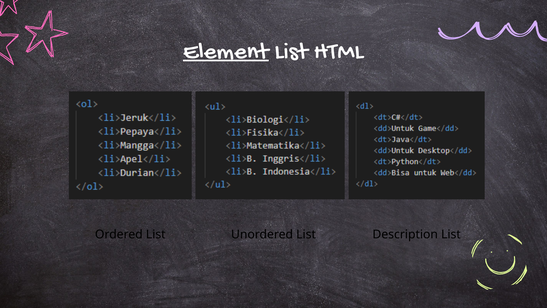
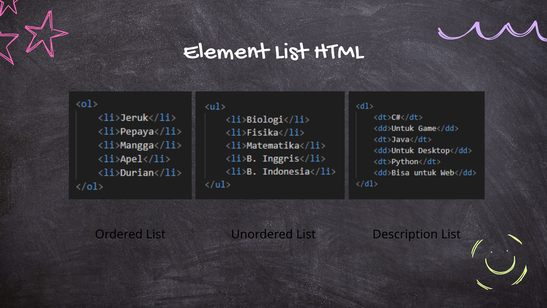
Element underline: present -> none (226, 50)
